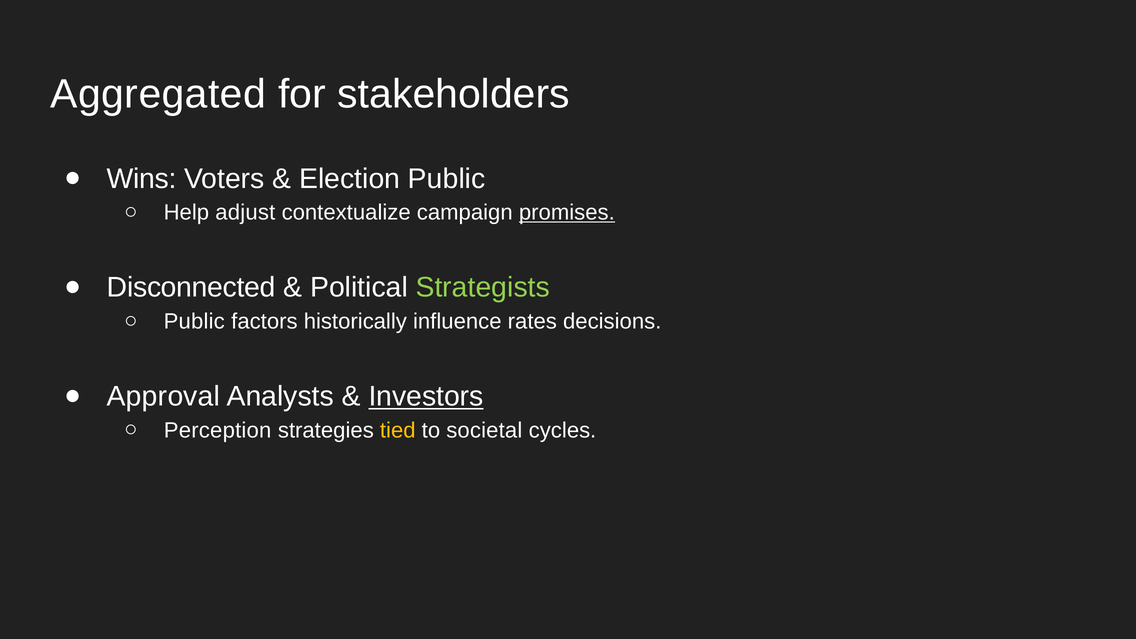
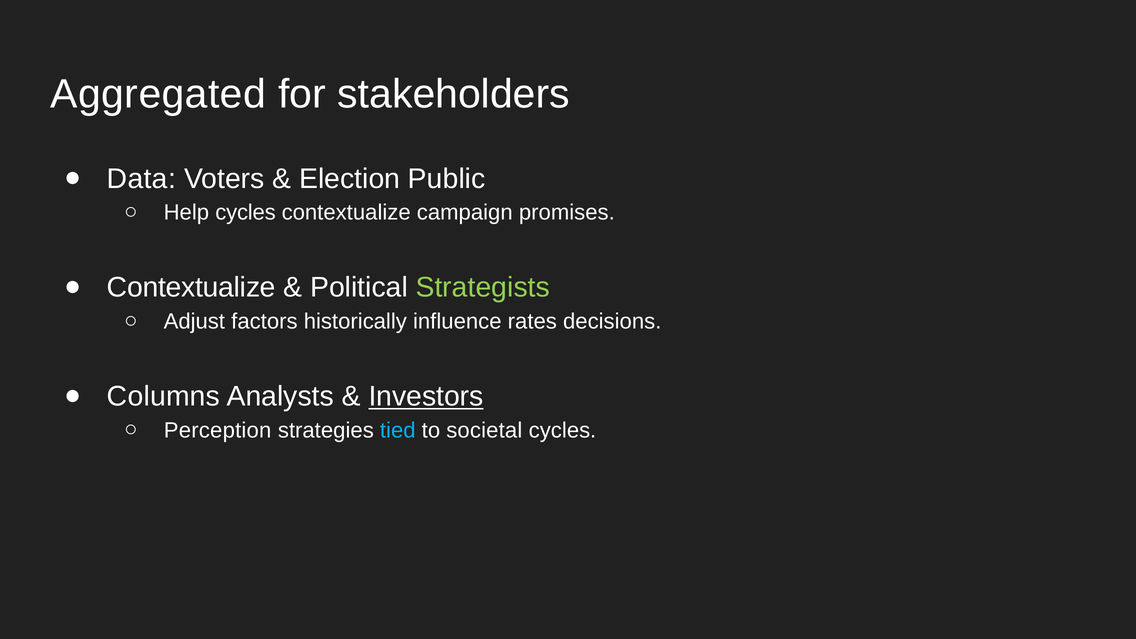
Wins: Wins -> Data (141, 179)
Help adjust: adjust -> cycles (246, 213)
promises underline: present -> none (567, 213)
Disconnected: Disconnected -> Contextualize (191, 288)
Public: Public -> Adjust (194, 321)
Approval: Approval -> Columns (163, 396)
tied colour: yellow -> light blue (398, 430)
